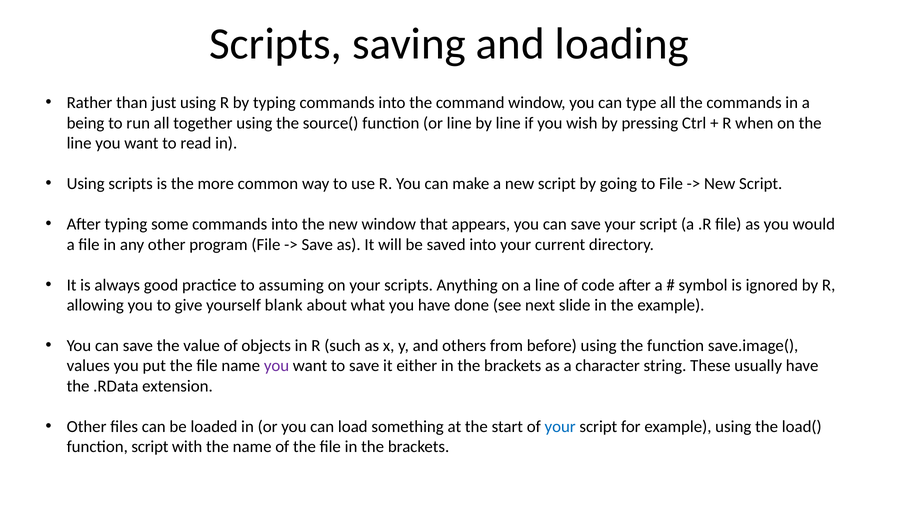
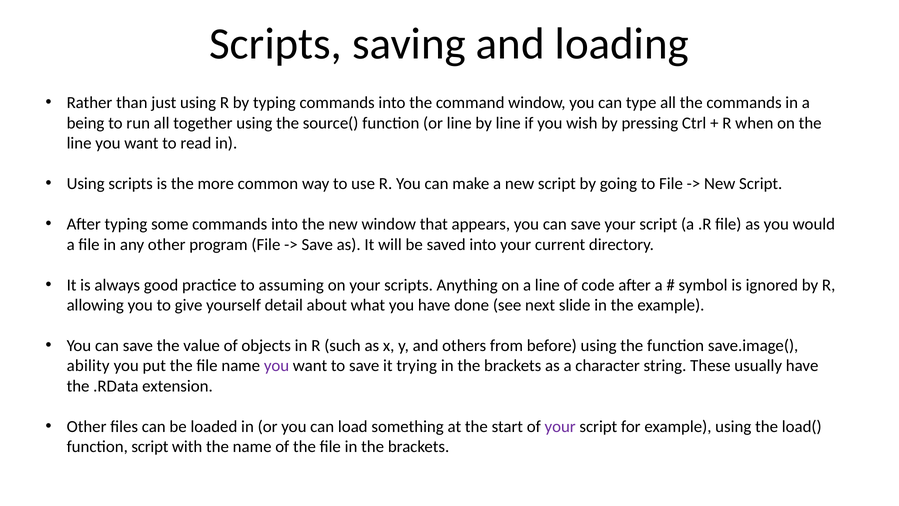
blank: blank -> detail (284, 305)
values: values -> ability (88, 366)
either: either -> trying (417, 366)
your colour: blue -> purple (560, 426)
